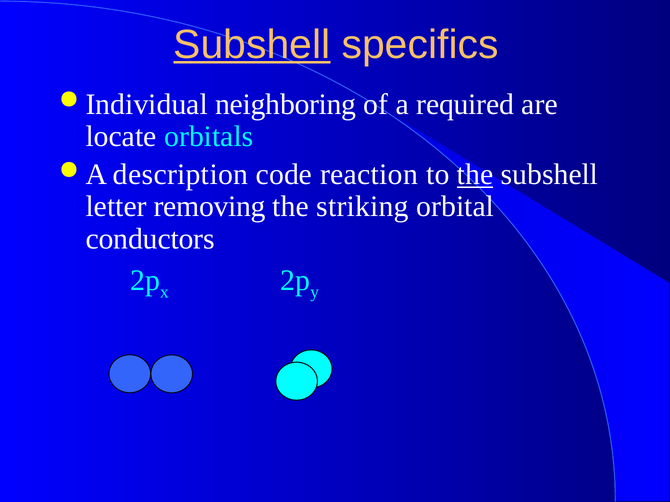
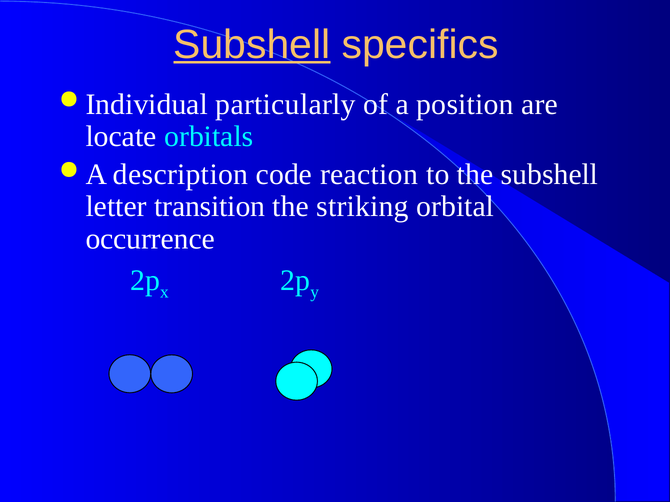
neighboring: neighboring -> particularly (286, 104)
required: required -> position (465, 104)
the underline: present -> none (475, 175)
removing: removing -> transition (210, 207)
conductors: conductors -> occurrence (150, 239)
